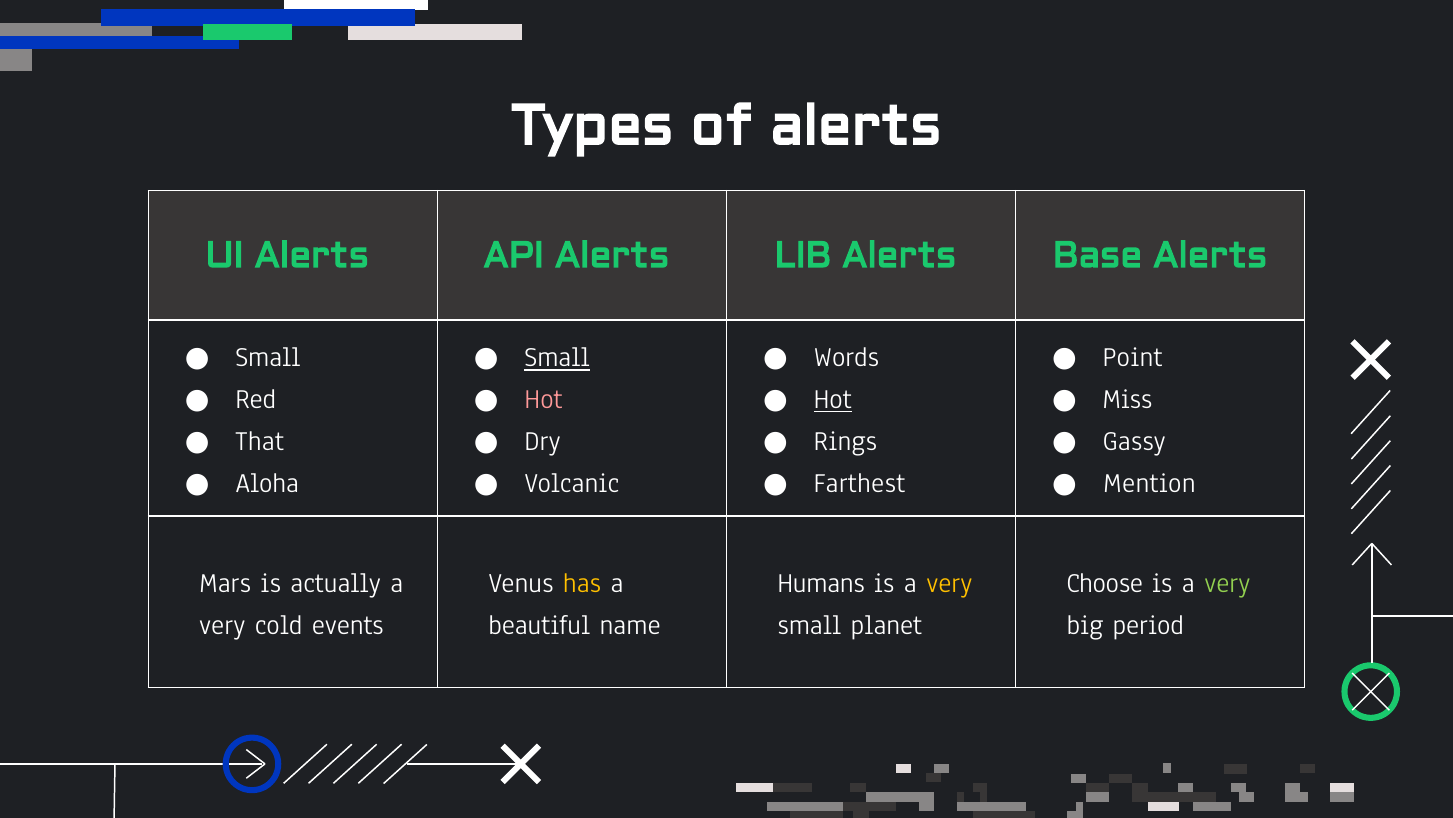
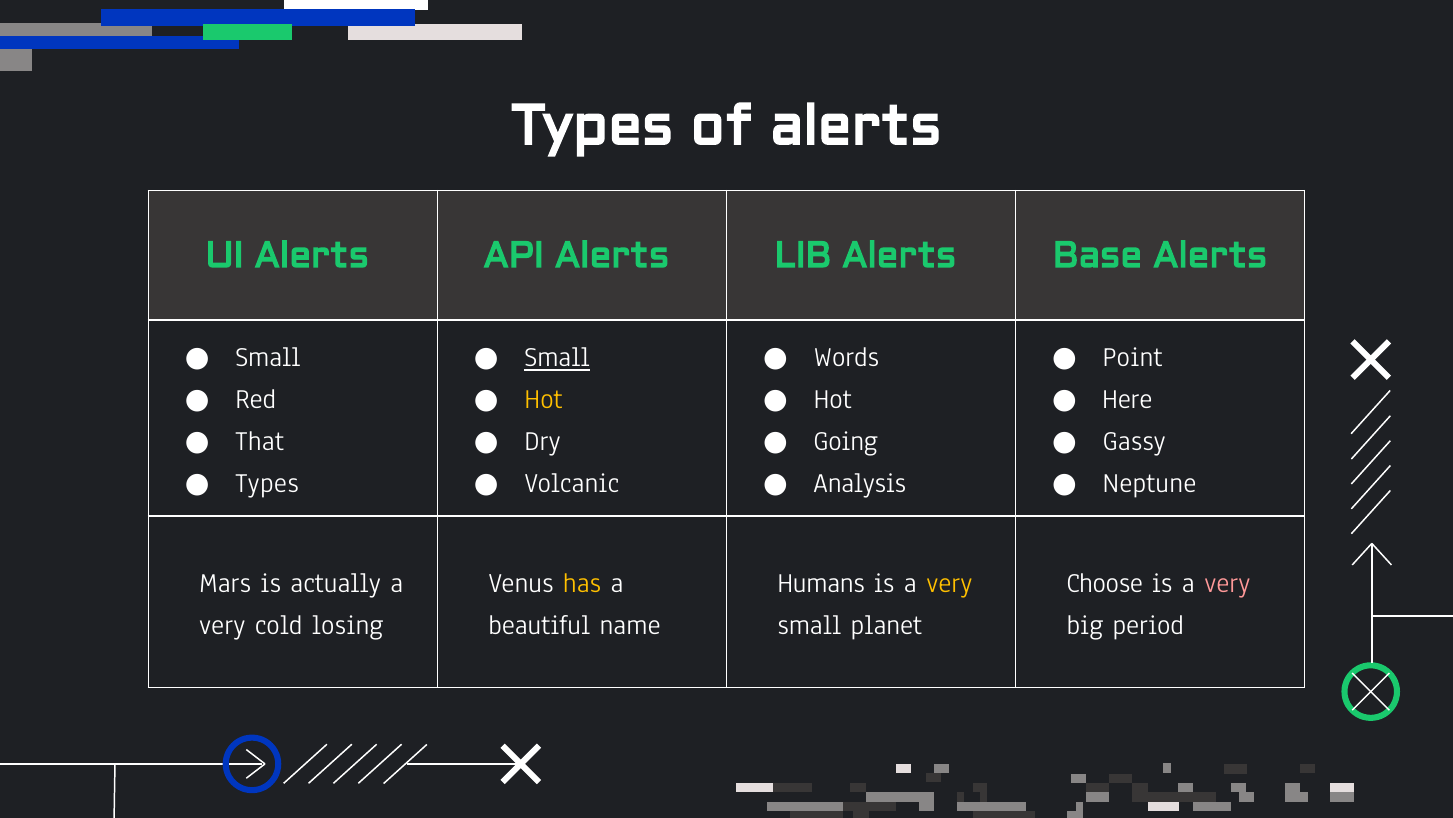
Hot colour: pink -> yellow (543, 399)
Hot underline: present -> none (833, 399)
Miss: Miss -> Here (1127, 399)
Rings: Rings -> Going (846, 441)
Aloha: Aloha -> Types (267, 483)
Farthest: Farthest -> Analysis (860, 483)
Mention: Mention -> Neptune (1150, 483)
very colour: light green -> pink (1227, 583)
events: events -> losing (348, 625)
